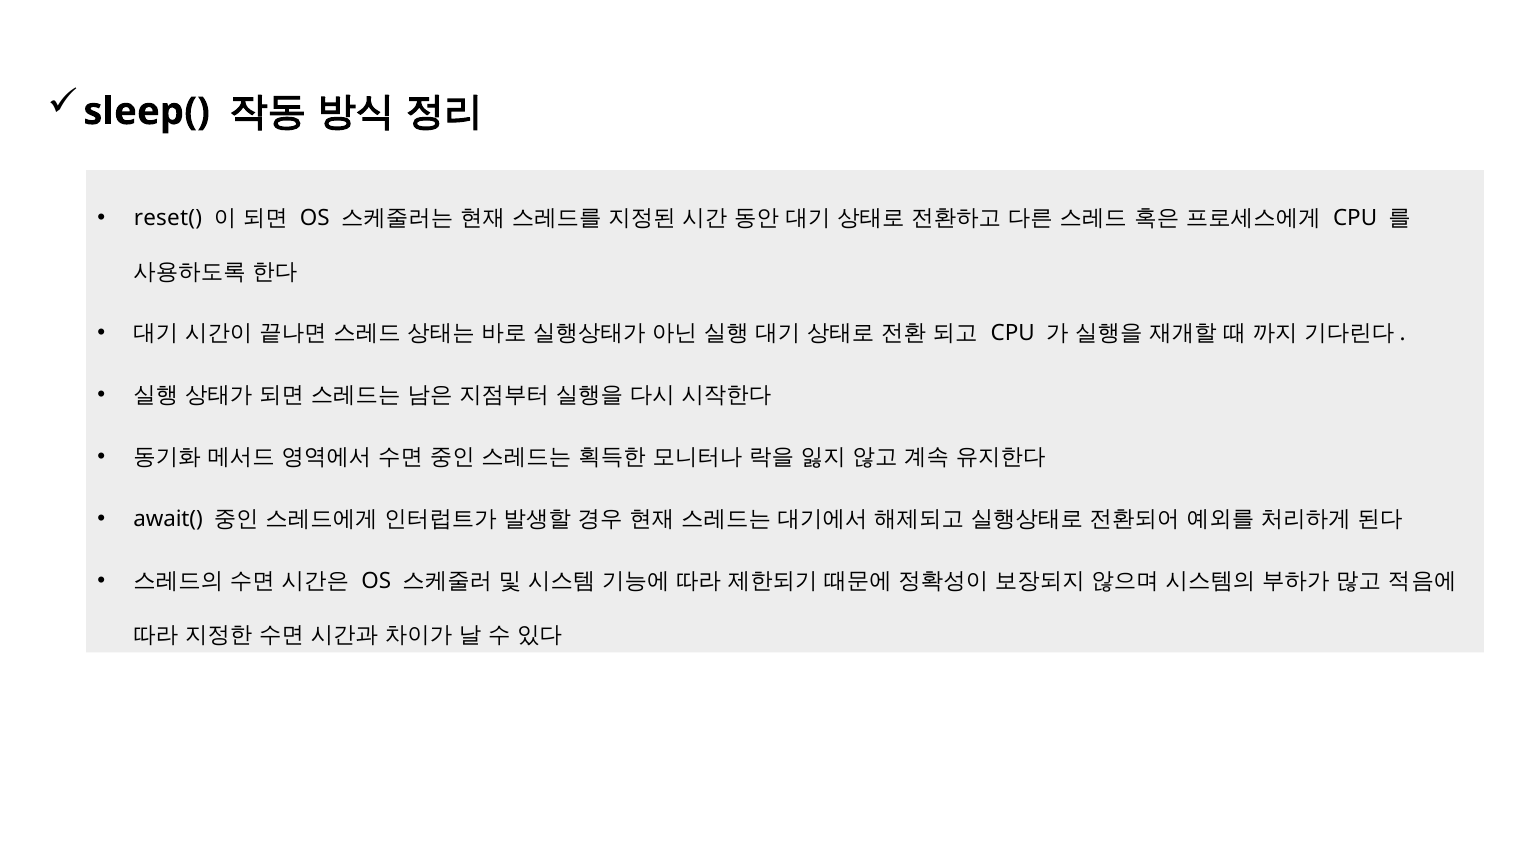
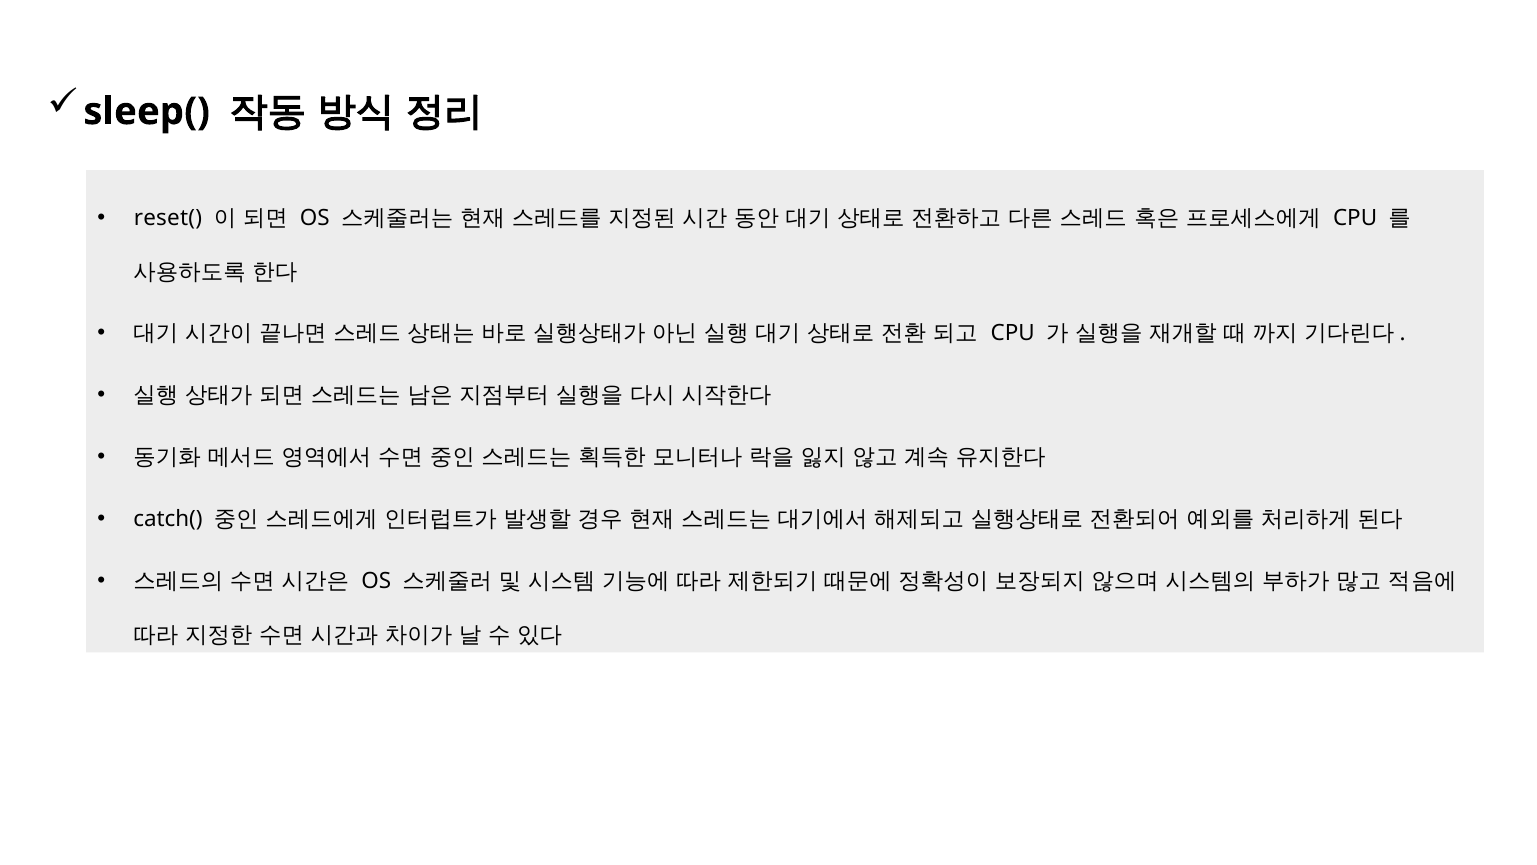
await(: await( -> catch( (168, 519)
